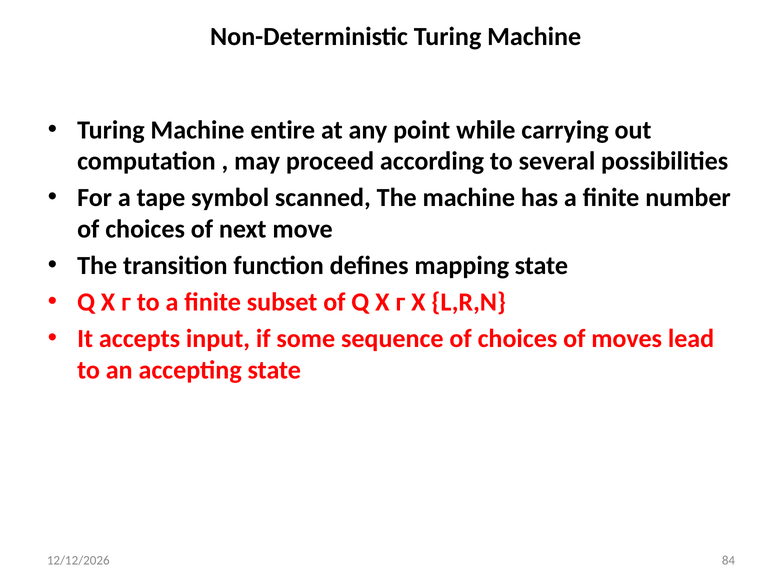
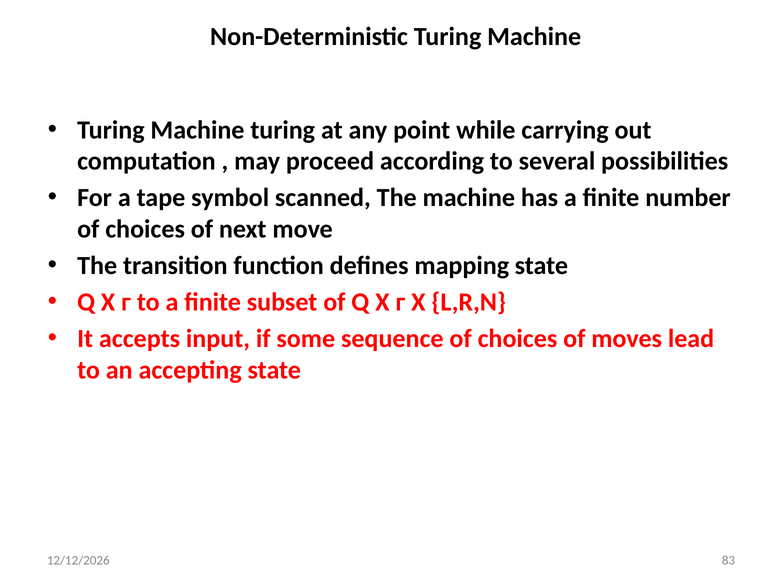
Machine entire: entire -> turing (283, 130)
84: 84 -> 83 (728, 560)
